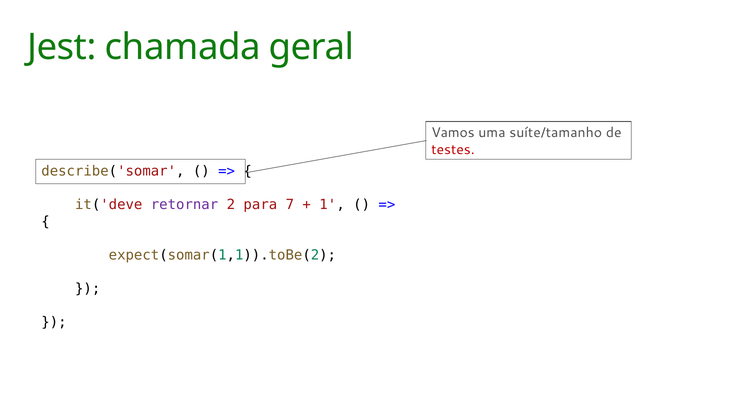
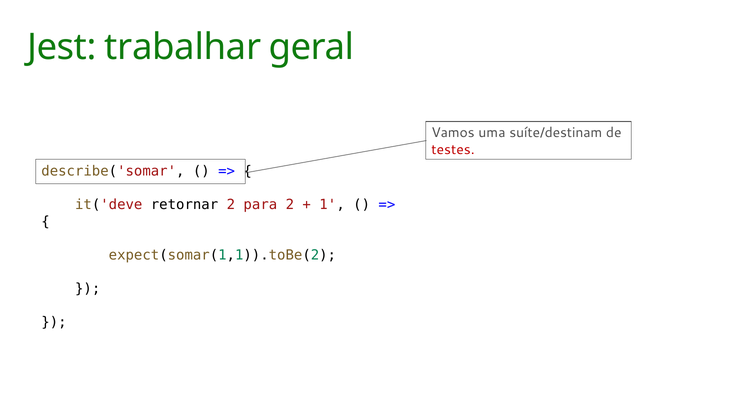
chamada: chamada -> trabalhar (183, 47)
suíte/tamanho: suíte/tamanho -> suíte/destinam (556, 133)
retornar colour: purple -> black (184, 205)
para 7: 7 -> 2 (290, 205)
